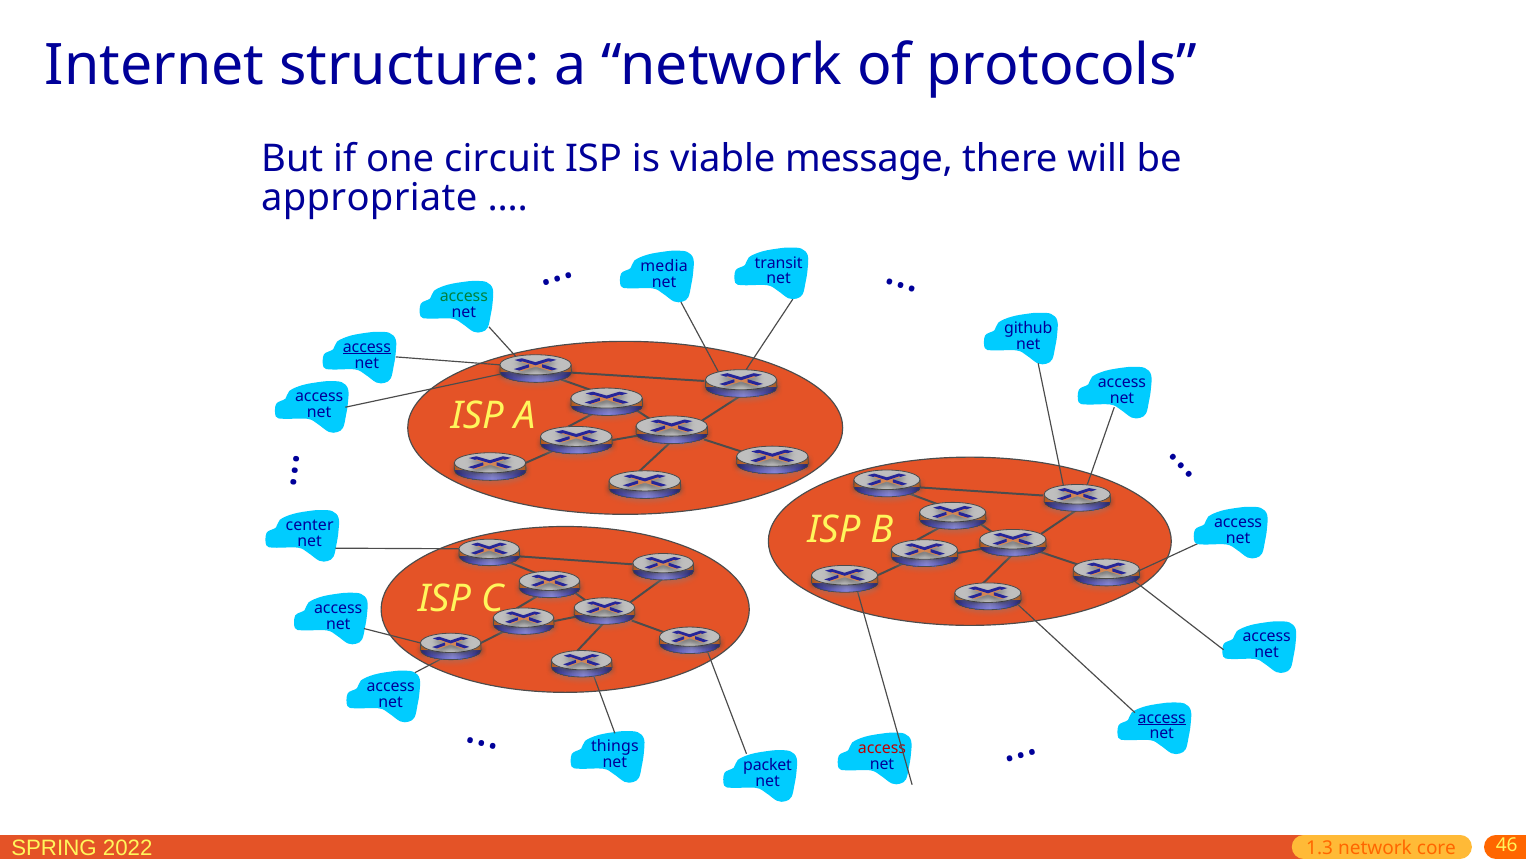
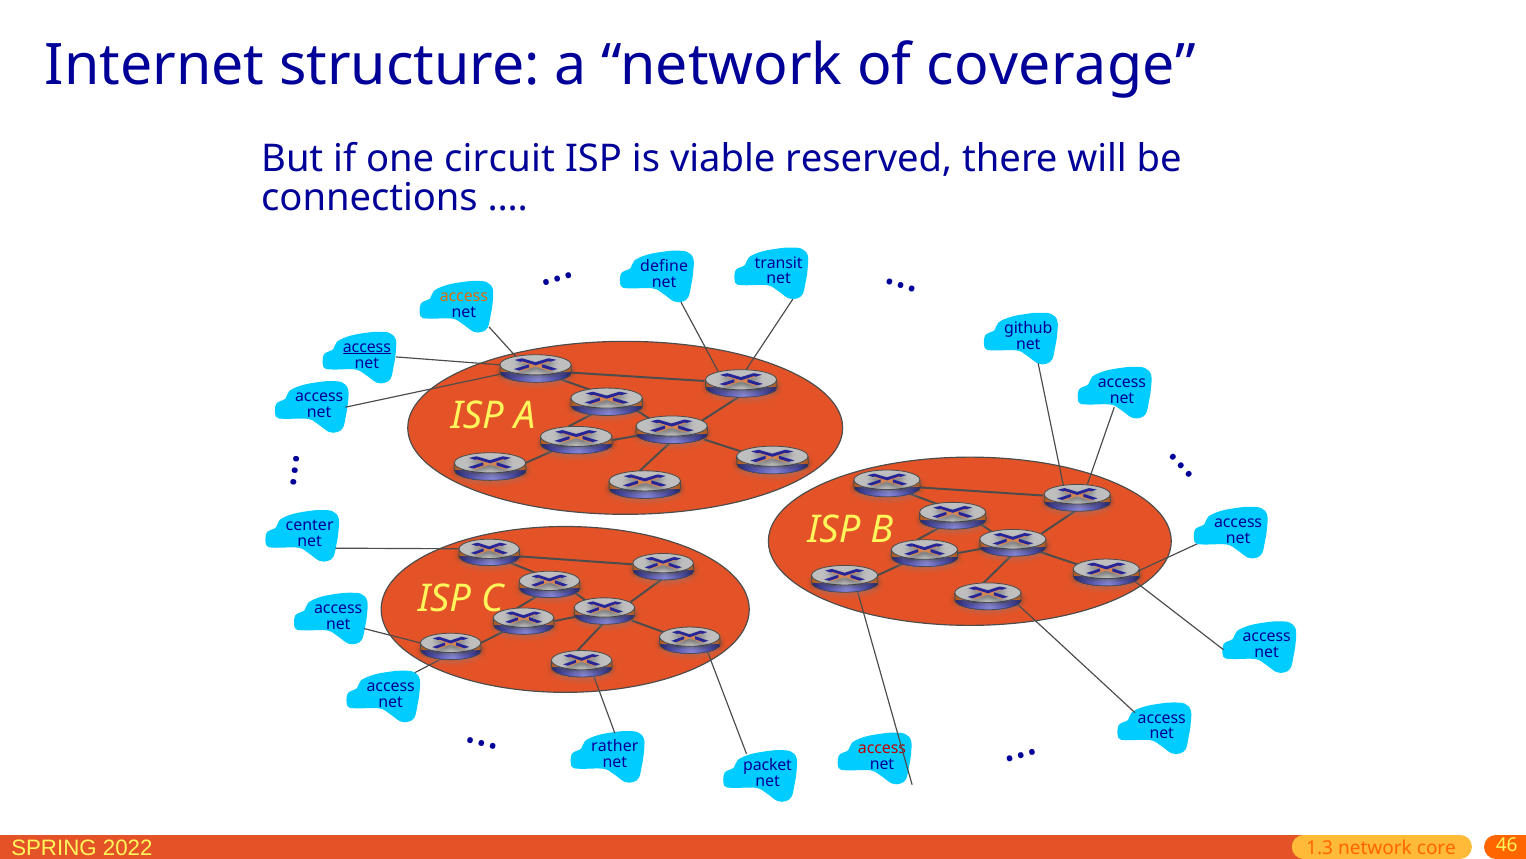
protocols: protocols -> coverage (1061, 65)
message: message -> reserved (869, 158)
appropriate: appropriate -> connections (369, 197)
media: media -> define (664, 266)
access colour: green -> orange (464, 296)
access underline: present -> none (1162, 717)
things: things -> rather (615, 746)
